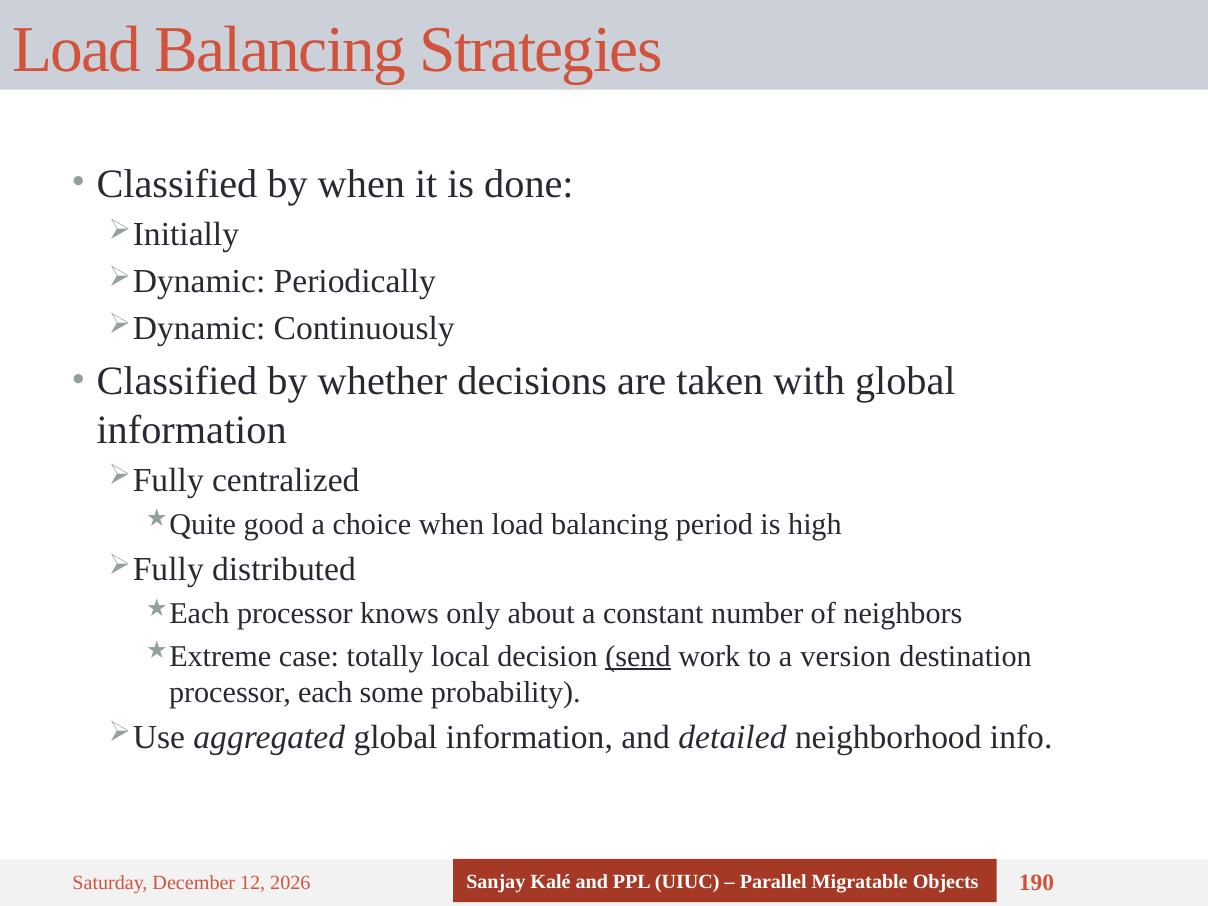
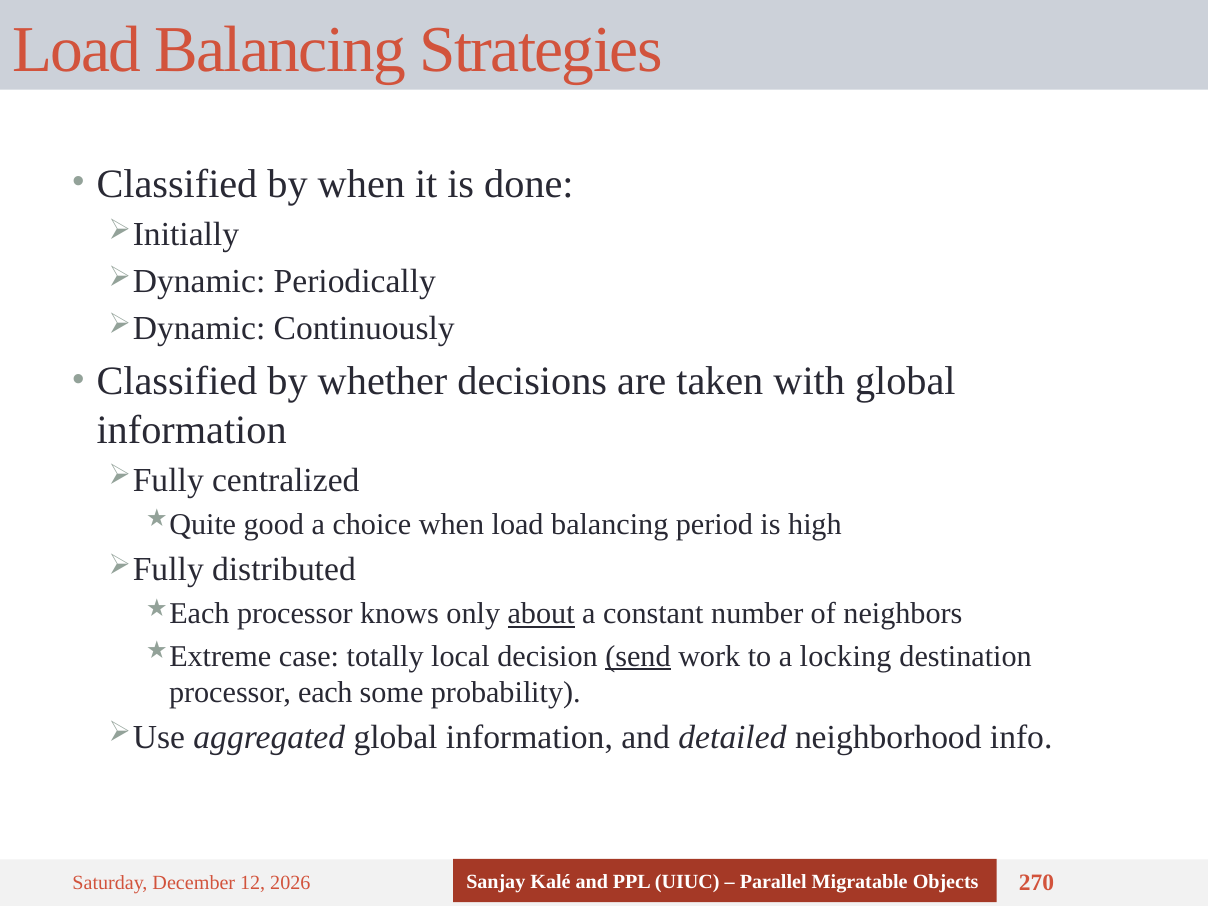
about underline: none -> present (541, 614)
version: version -> locking (846, 656)
190: 190 -> 270 (1036, 883)
